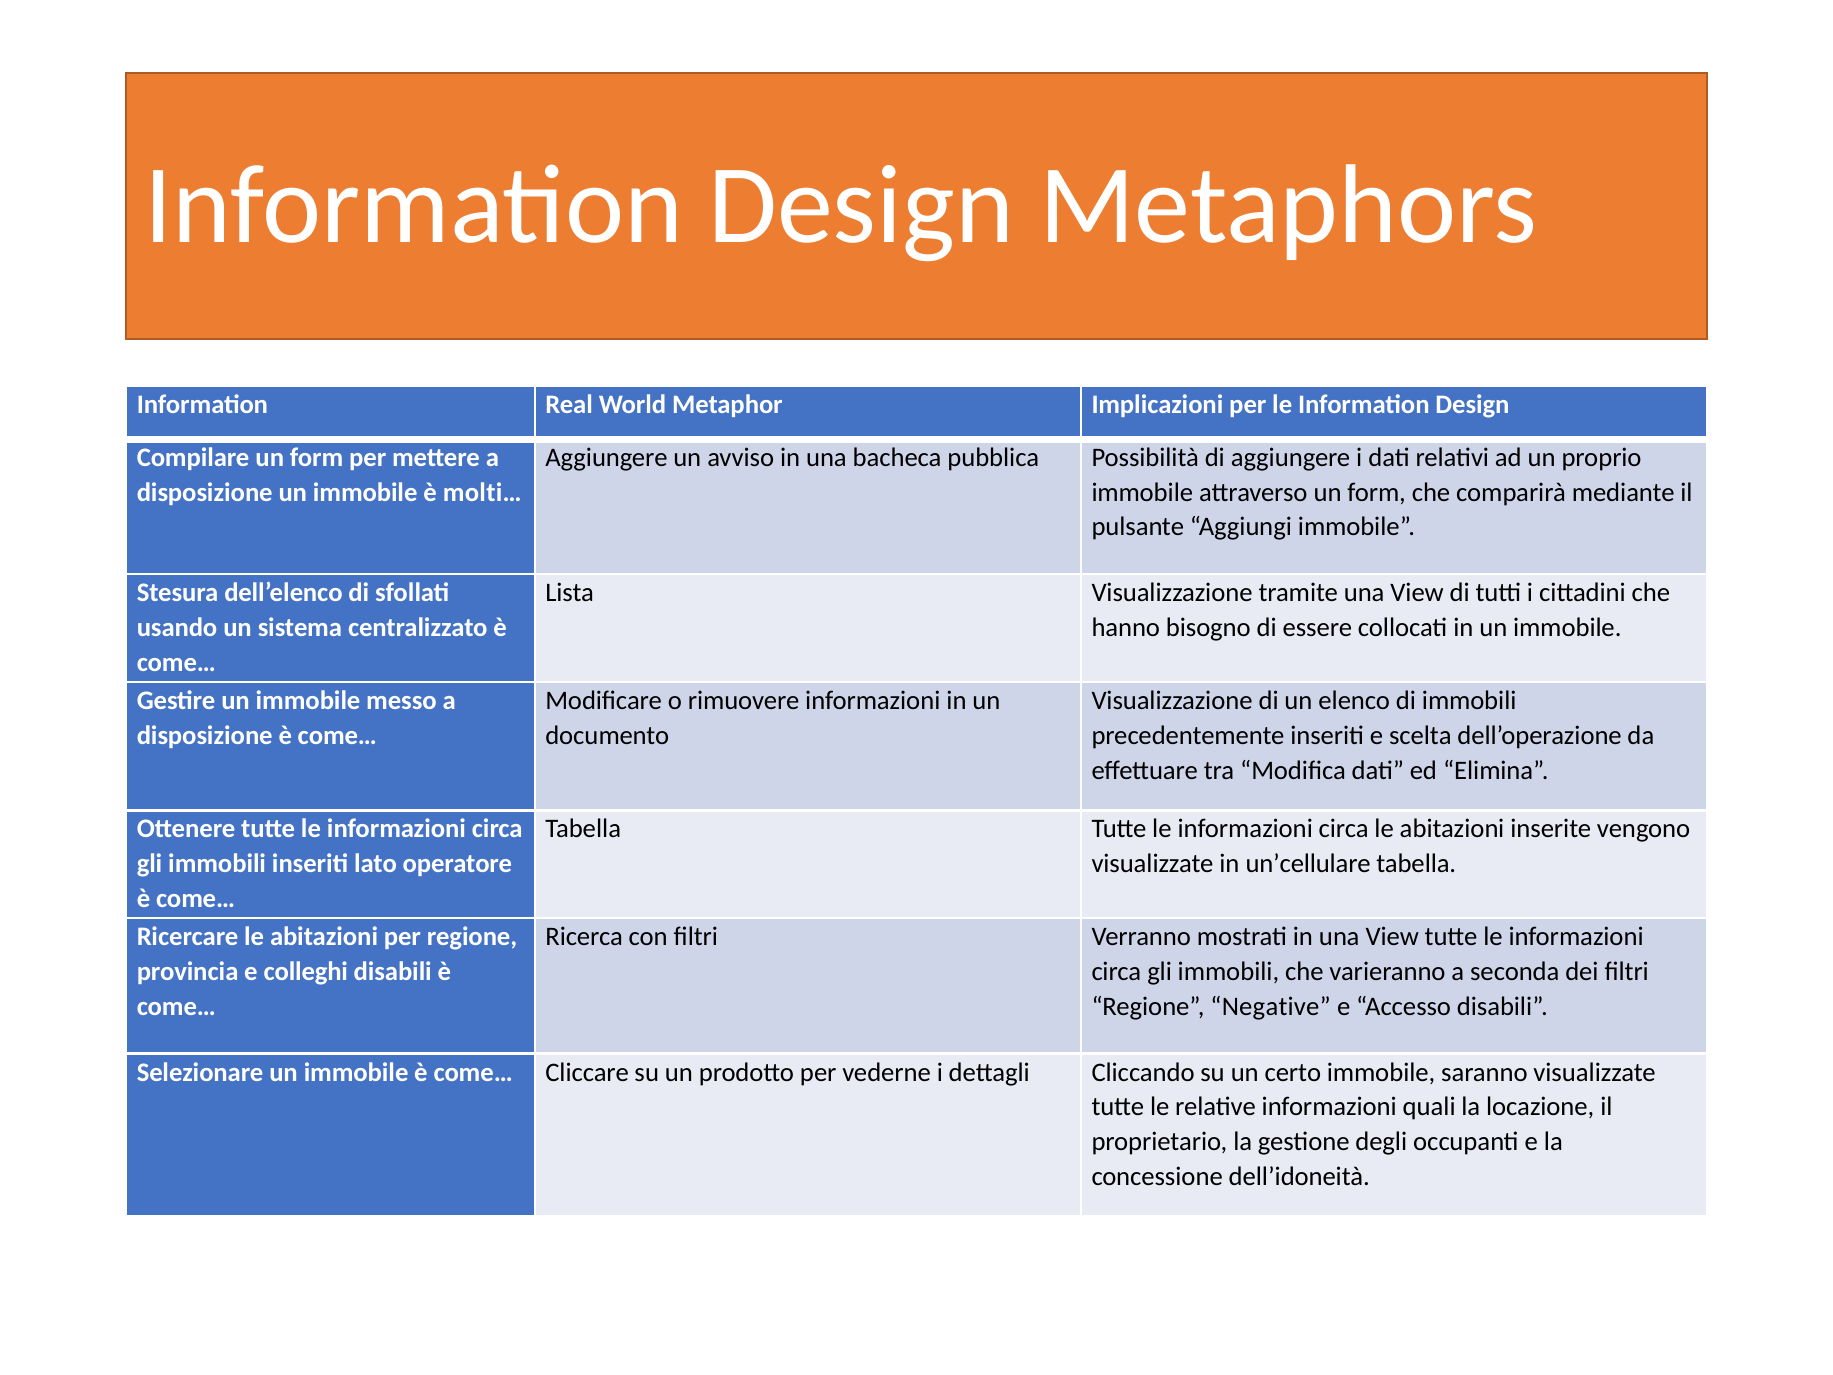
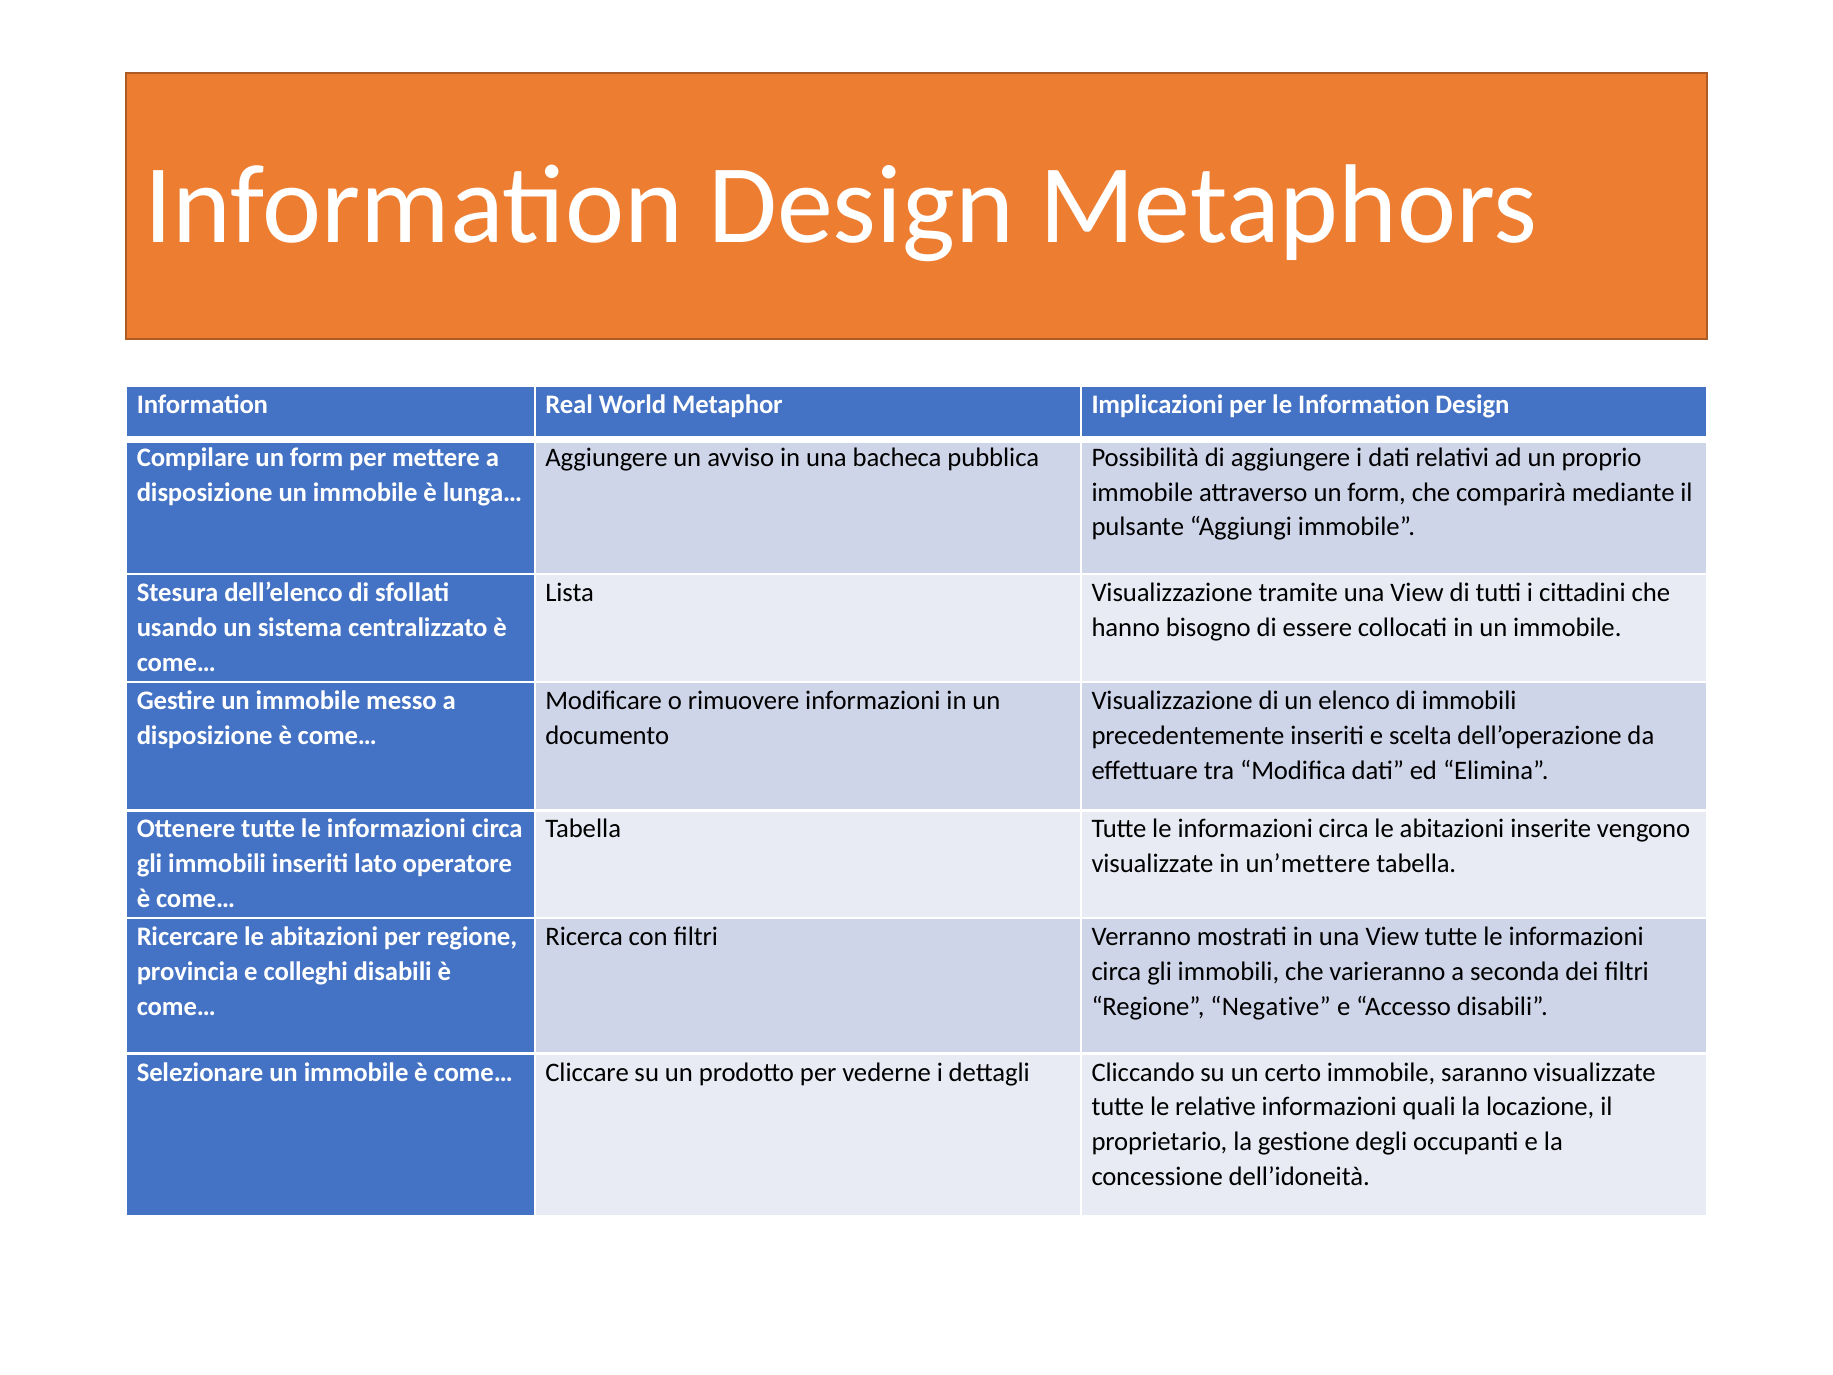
molti…: molti… -> lunga… (482, 492)
un’cellulare: un’cellulare -> un’mettere (1308, 864)
